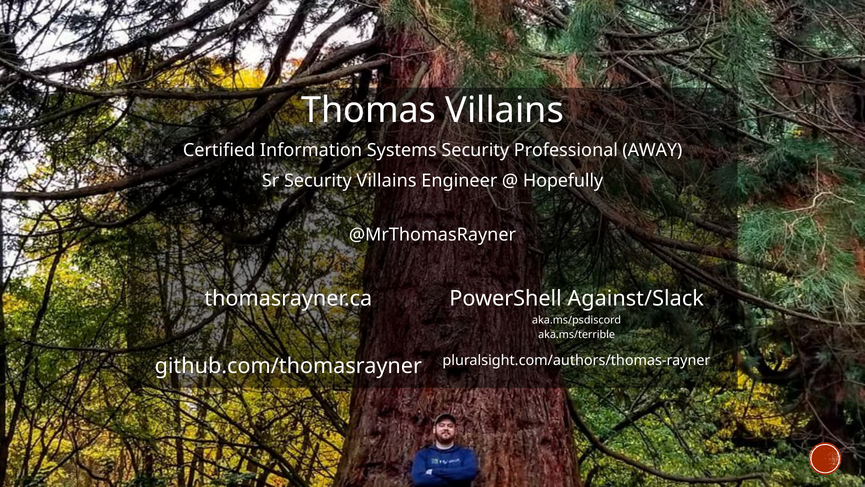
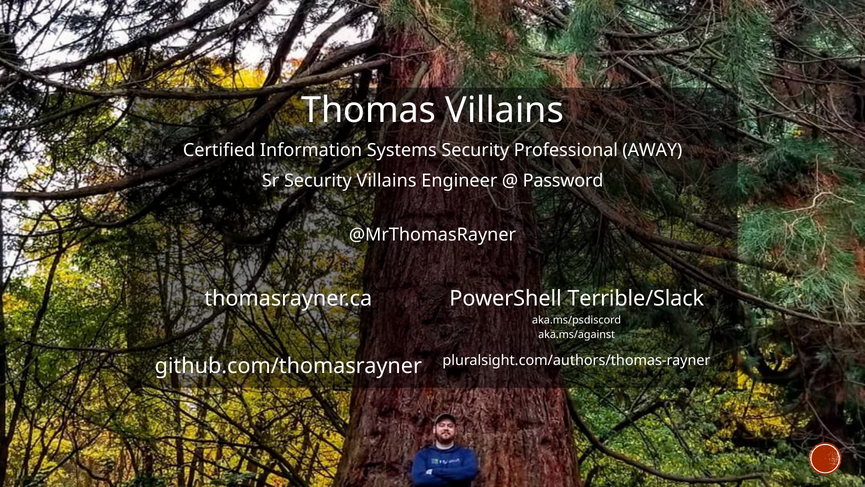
Hopefully: Hopefully -> Password (563, 180)
Against/Slack: Against/Slack -> Terrible/Slack (636, 298)
aka.ms/terrible: aka.ms/terrible -> aka.ms/against (577, 334)
